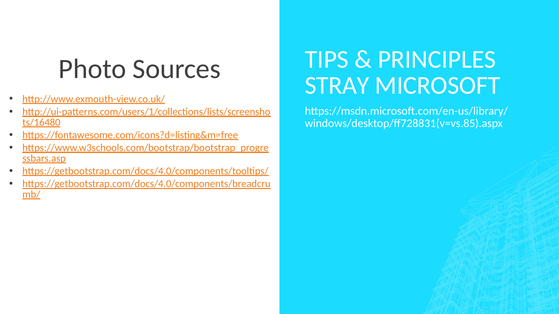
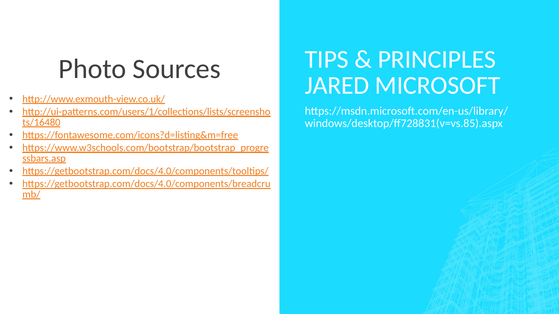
STRAY: STRAY -> JARED (337, 86)
